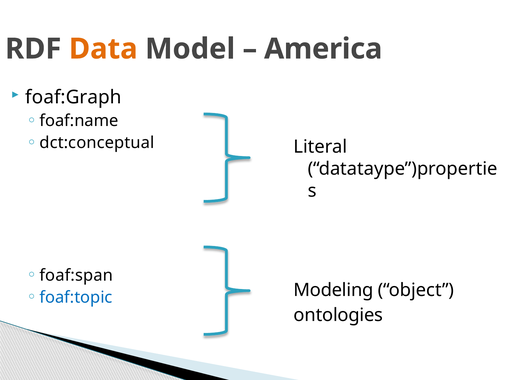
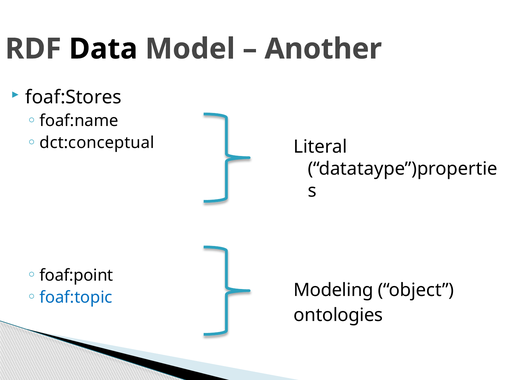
Data colour: orange -> black (103, 49)
America: America -> Another (323, 49)
foaf:Graph: foaf:Graph -> foaf:Stores (73, 97)
foaf:span: foaf:span -> foaf:point (76, 275)
